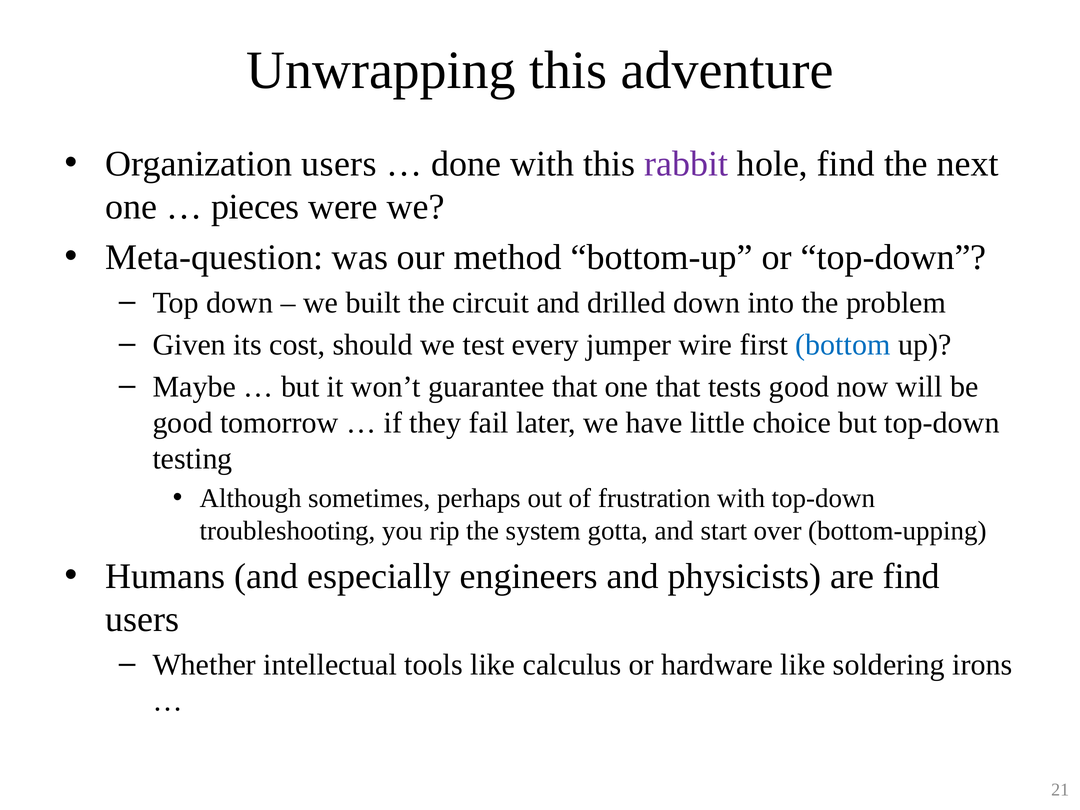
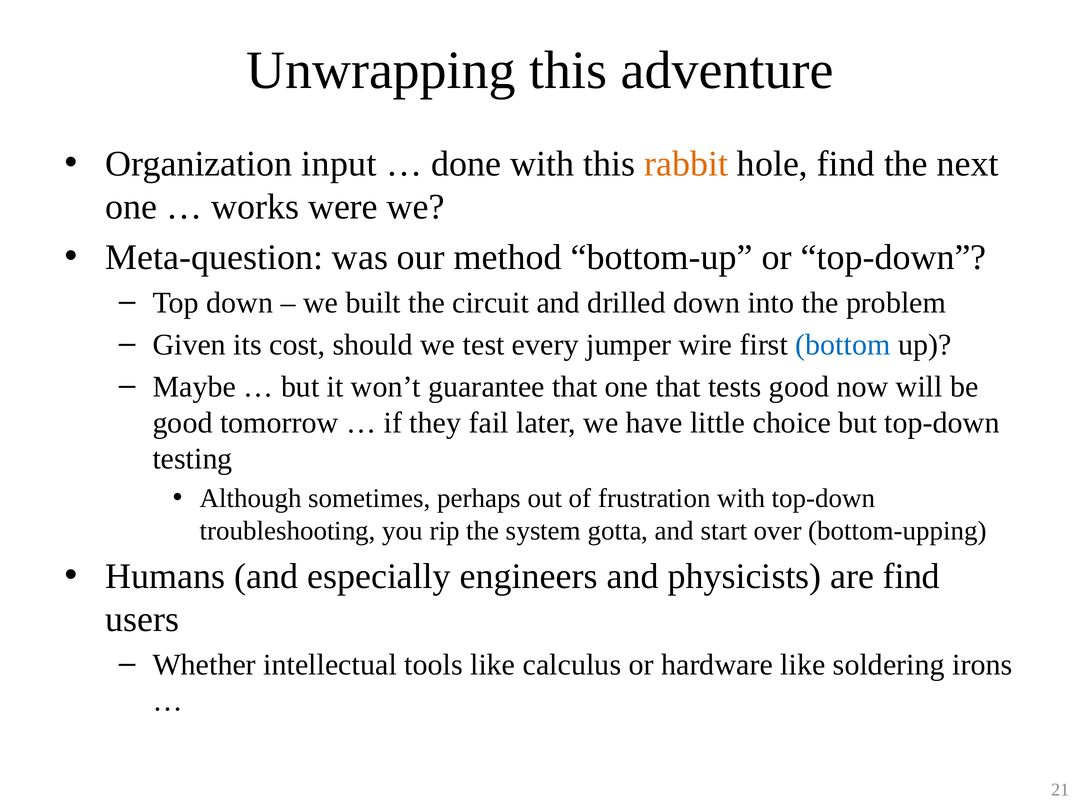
Organization users: users -> input (339, 164)
rabbit colour: purple -> orange (686, 164)
pieces: pieces -> works (255, 207)
